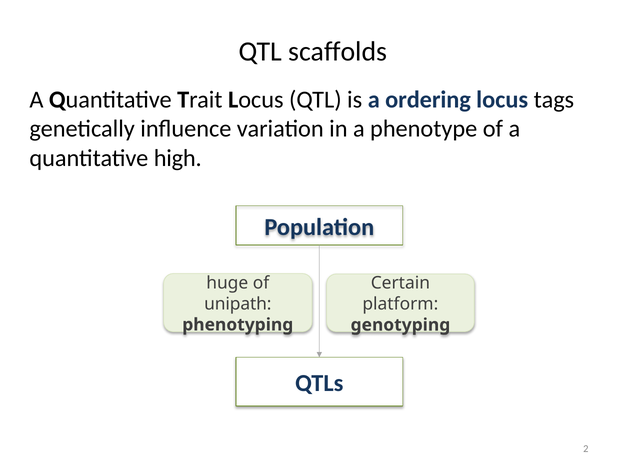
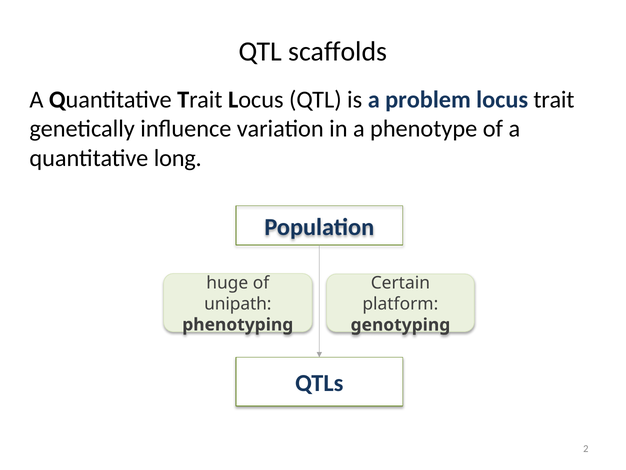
ordering: ordering -> problem (428, 100)
locus tags: tags -> trait (554, 100)
high: high -> long (178, 158)
